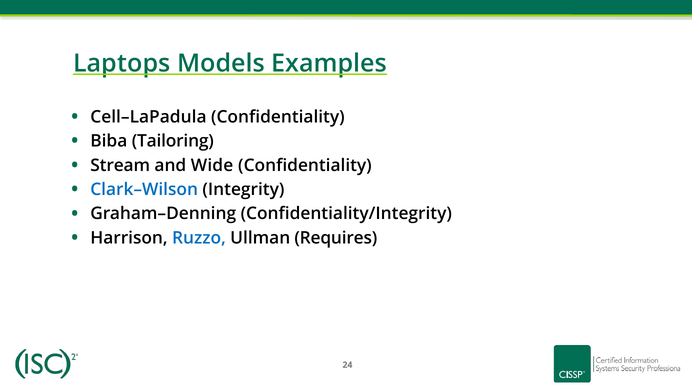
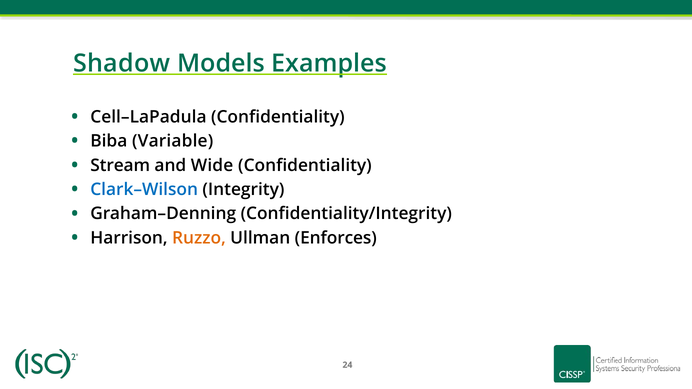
Laptops: Laptops -> Shadow (122, 63)
Tailoring: Tailoring -> Variable (173, 141)
Ruzzo colour: blue -> orange (199, 238)
Requires: Requires -> Enforces (336, 238)
